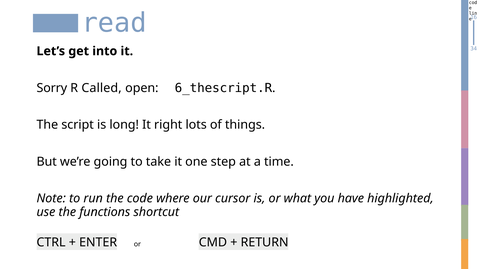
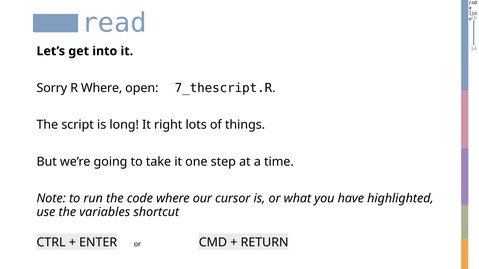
R Called: Called -> Where (102, 88)
6_thescript.R: 6_thescript.R -> 7_thescript.R (223, 88)
functions: functions -> variables (105, 212)
